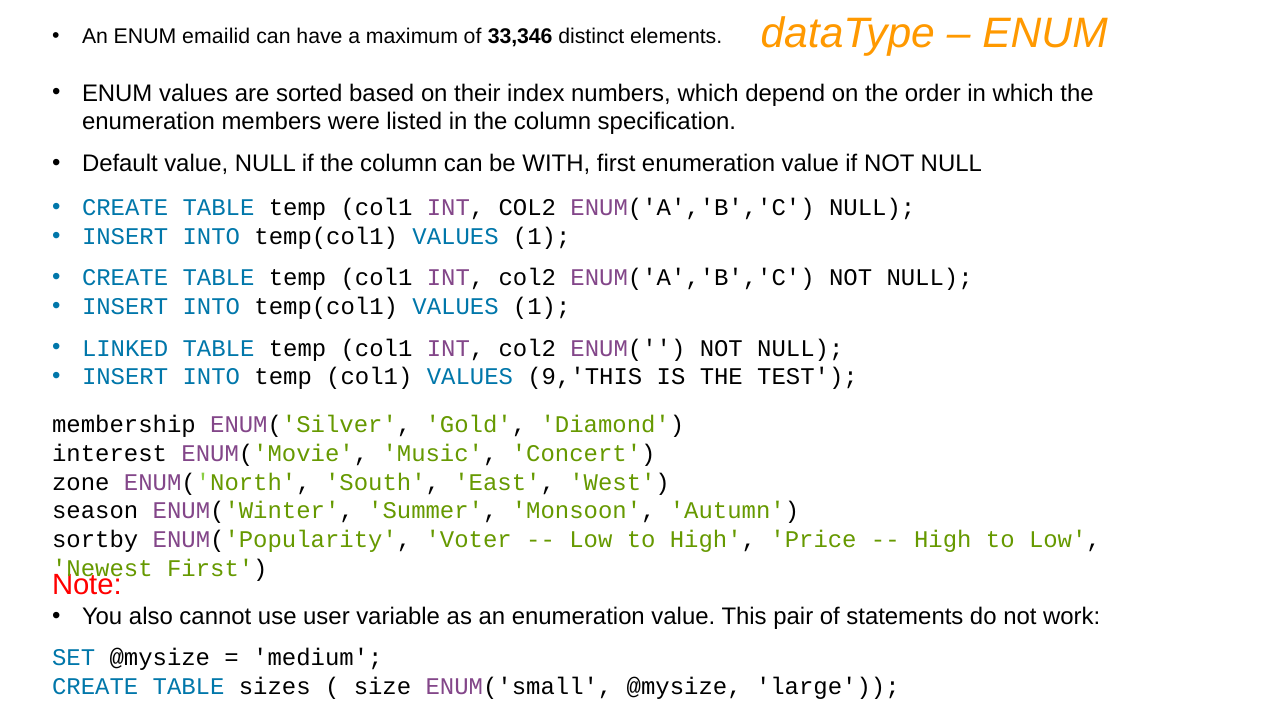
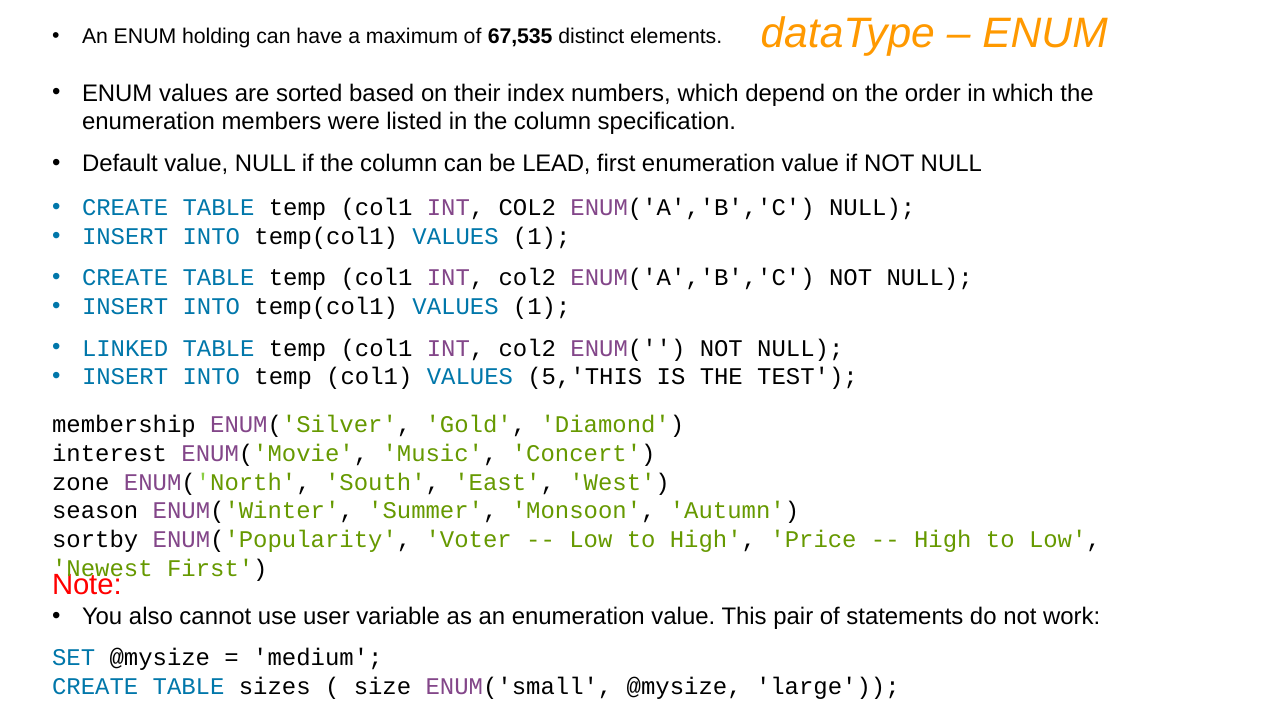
emailid: emailid -> holding (216, 37)
33,346: 33,346 -> 67,535 (520, 37)
WITH: WITH -> LEAD (556, 163)
9,'THIS: 9,'THIS -> 5,'THIS (585, 377)
